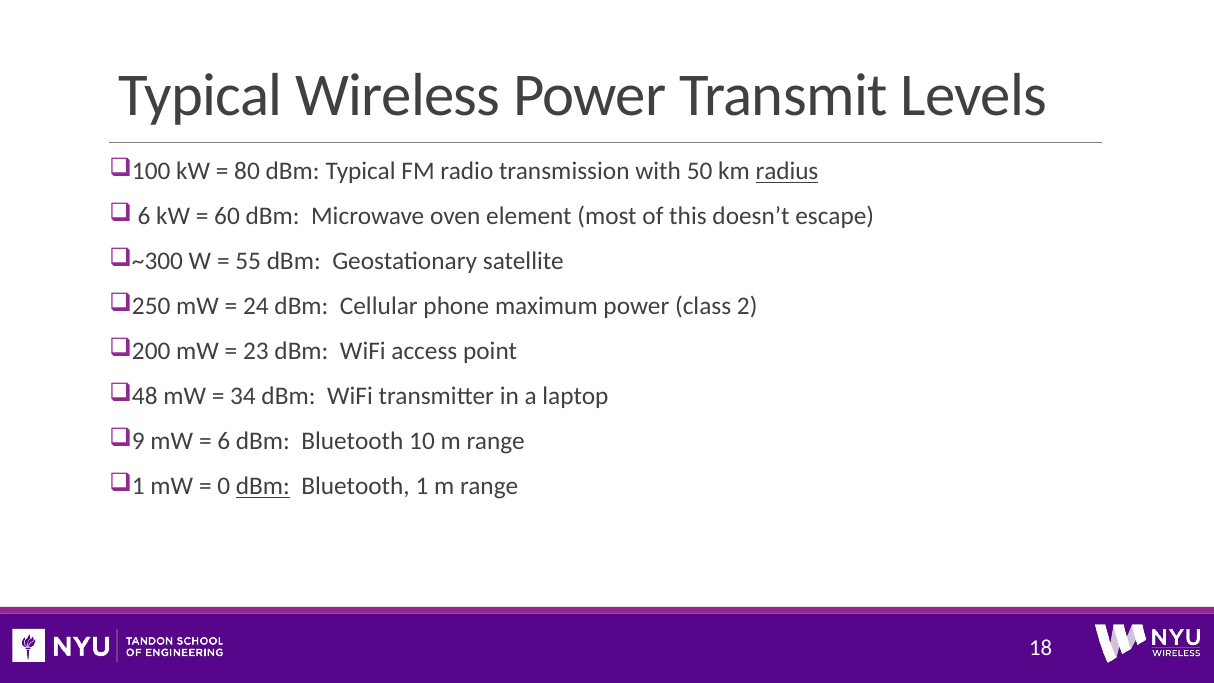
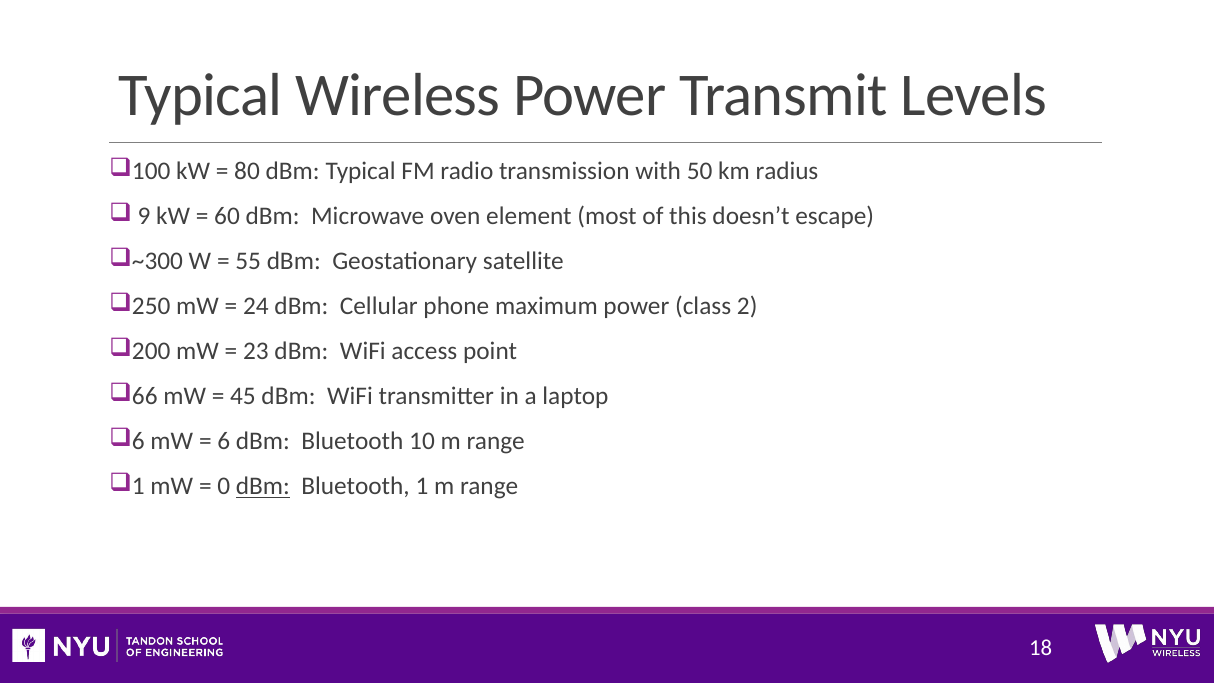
radius underline: present -> none (787, 171)
6: 6 -> 9 (144, 216)
48: 48 -> 66 (145, 396)
34: 34 -> 45 (243, 396)
9: 9 -> 6 (138, 441)
